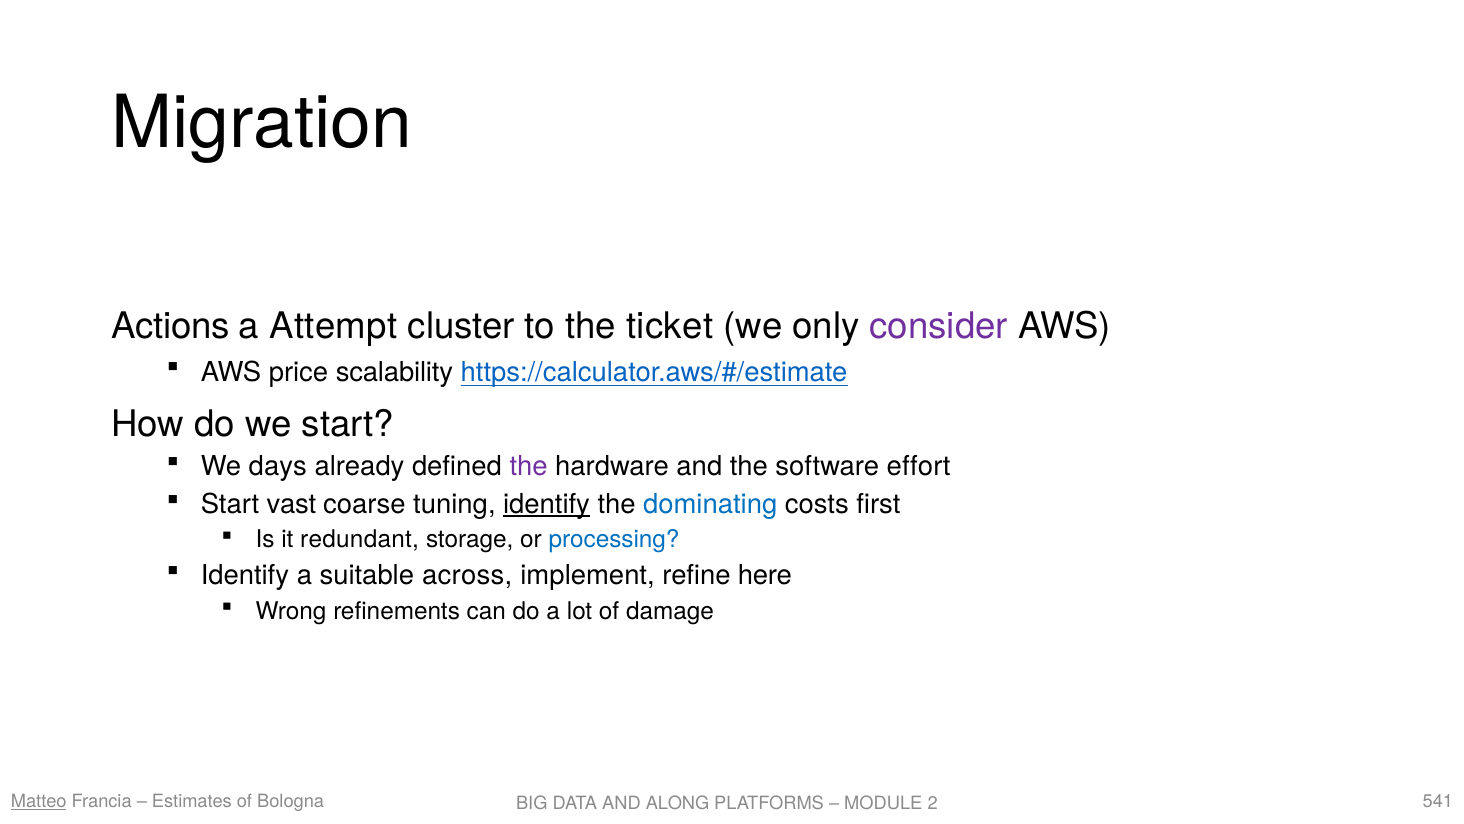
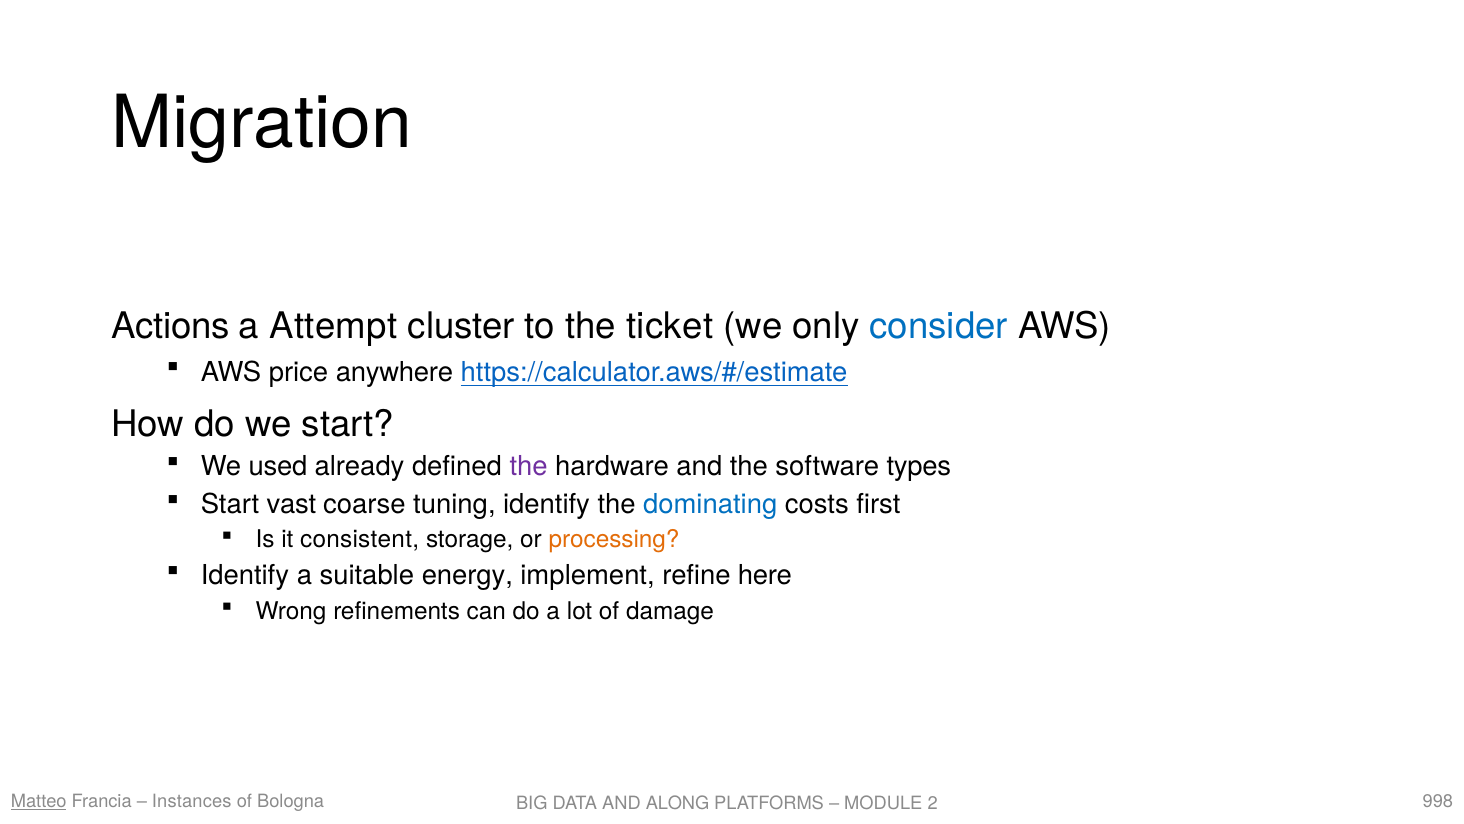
consider colour: purple -> blue (939, 327)
scalability: scalability -> anywhere (394, 372)
days: days -> used (278, 467)
effort: effort -> types (919, 467)
identify underline: present -> none (547, 504)
redundant: redundant -> consistent (360, 539)
processing colour: blue -> orange (614, 539)
across: across -> energy (467, 575)
Estimates: Estimates -> Instances (192, 801)
541: 541 -> 998 (1438, 801)
